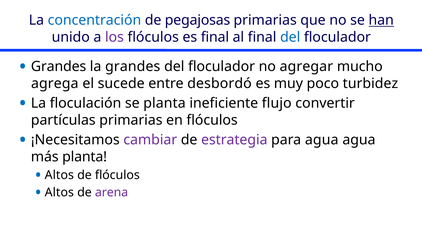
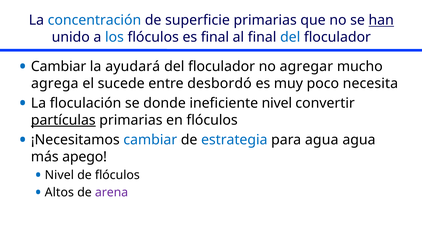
pegajosas: pegajosas -> superficie (197, 20)
los colour: purple -> blue (114, 37)
Grandes: Grandes -> Cambiar (59, 66)
la grandes: grandes -> ayudará (133, 66)
turbidez: turbidez -> necesita (370, 83)
se planta: planta -> donde (165, 103)
ineficiente flujo: flujo -> nivel (277, 103)
partículas underline: none -> present (63, 120)
cambiar colour: purple -> blue (150, 140)
estrategia colour: purple -> blue (234, 140)
más planta: planta -> apego (85, 156)
Altos: Altos -> Nivel (59, 175)
